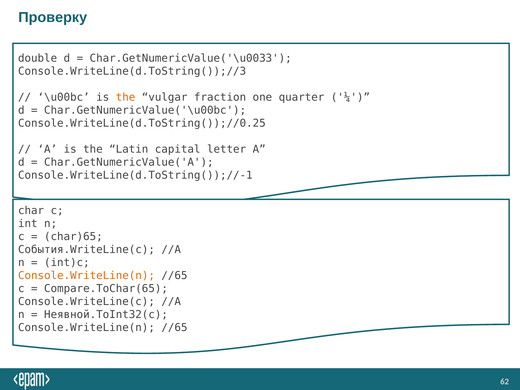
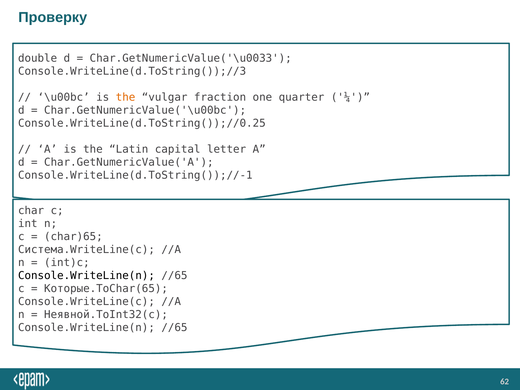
События.WriteLine(c: События.WriteLine(c -> Система.WriteLine(c (86, 250)
Console.WriteLine(n colour: orange -> black (86, 276)
Compare.ToChar(65: Compare.ToChar(65 -> Которые.ToChar(65 (106, 289)
